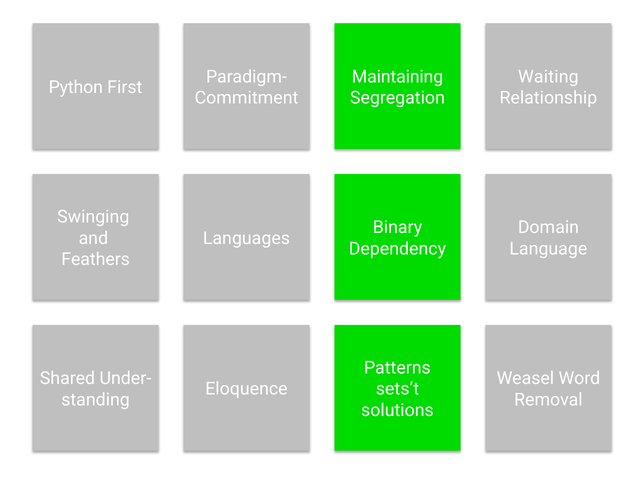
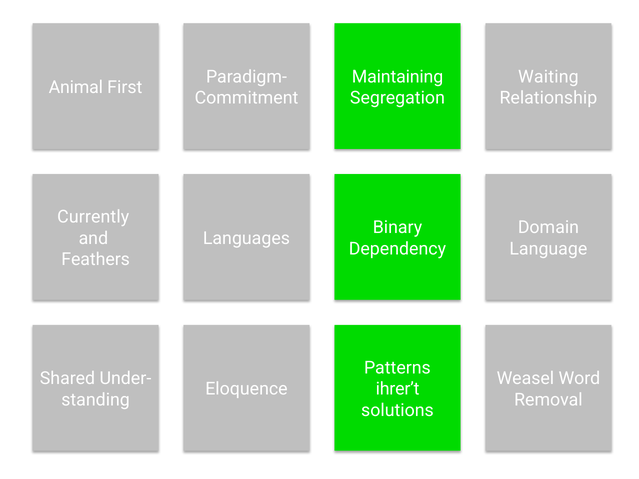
Python: Python -> Animal (76, 87)
Swinging: Swinging -> Currently (93, 217)
sets’t: sets’t -> ihrer’t (398, 389)
